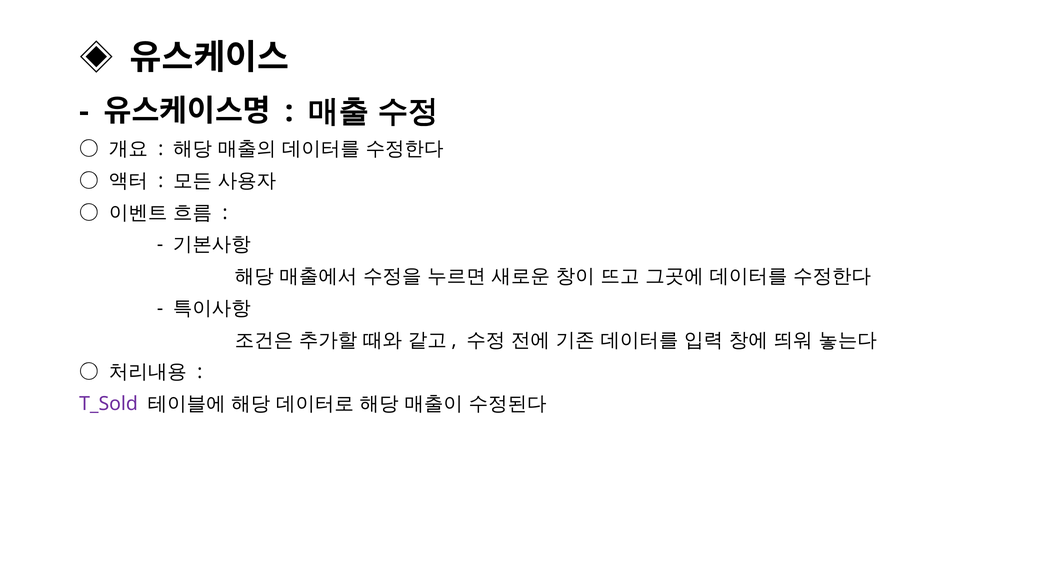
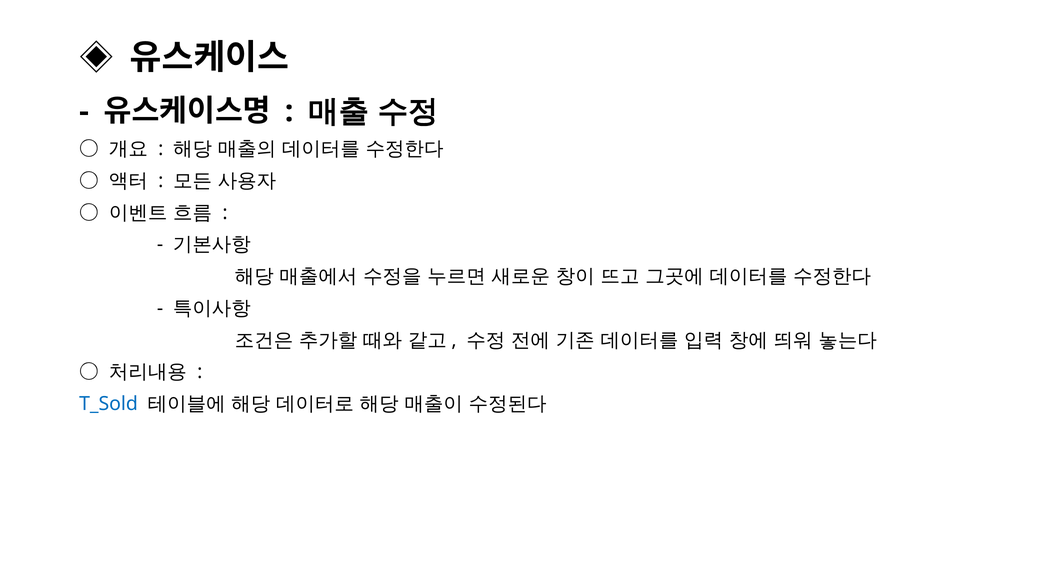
T_Sold colour: purple -> blue (109, 404)
